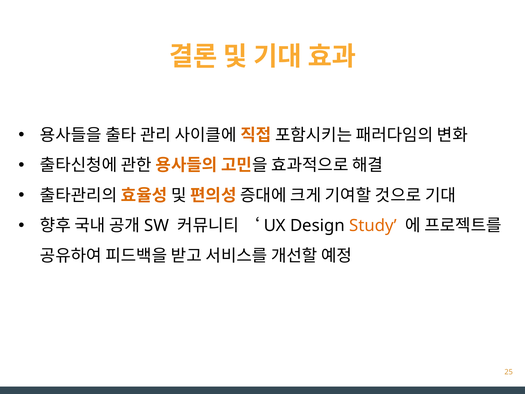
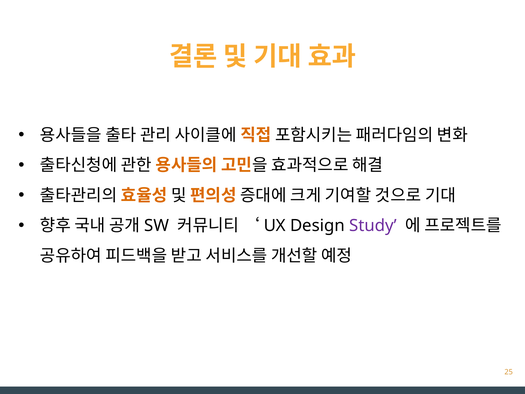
Study colour: orange -> purple (373, 226)
